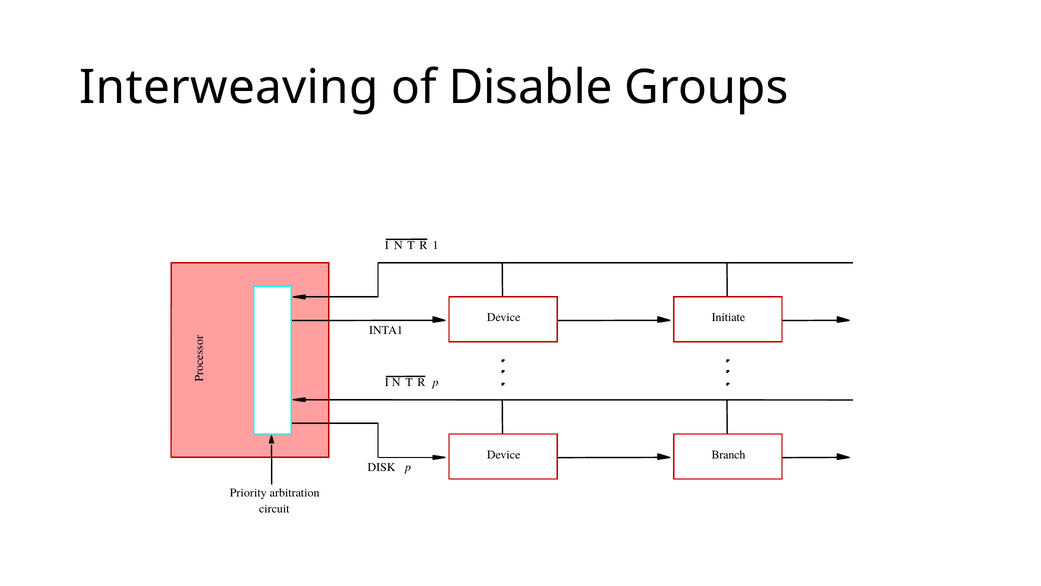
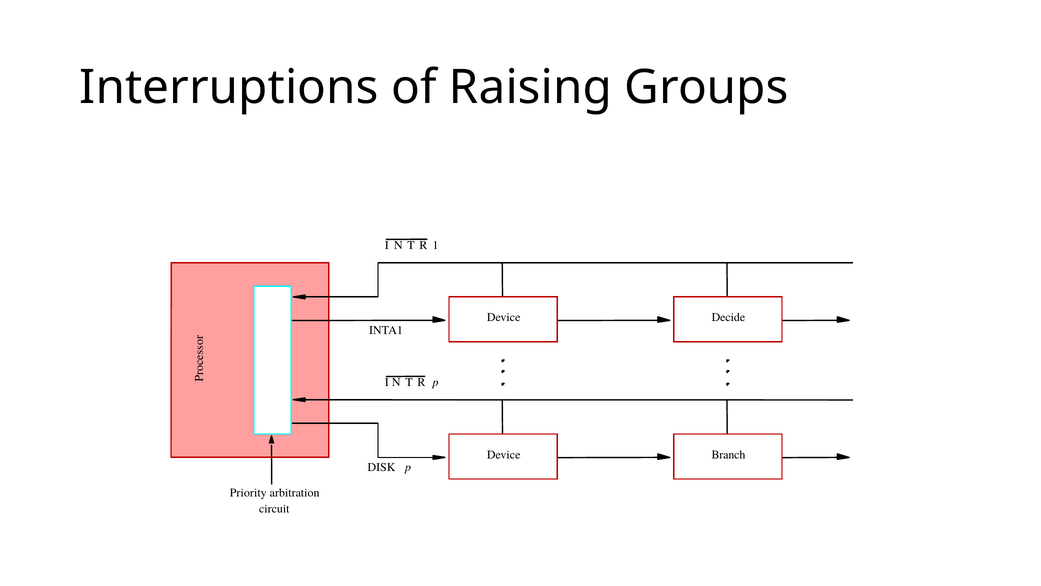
Interweaving: Interweaving -> Interruptions (229, 87)
Disable: Disable -> Raising (531, 87)
Initiate: Initiate -> Decide (728, 317)
